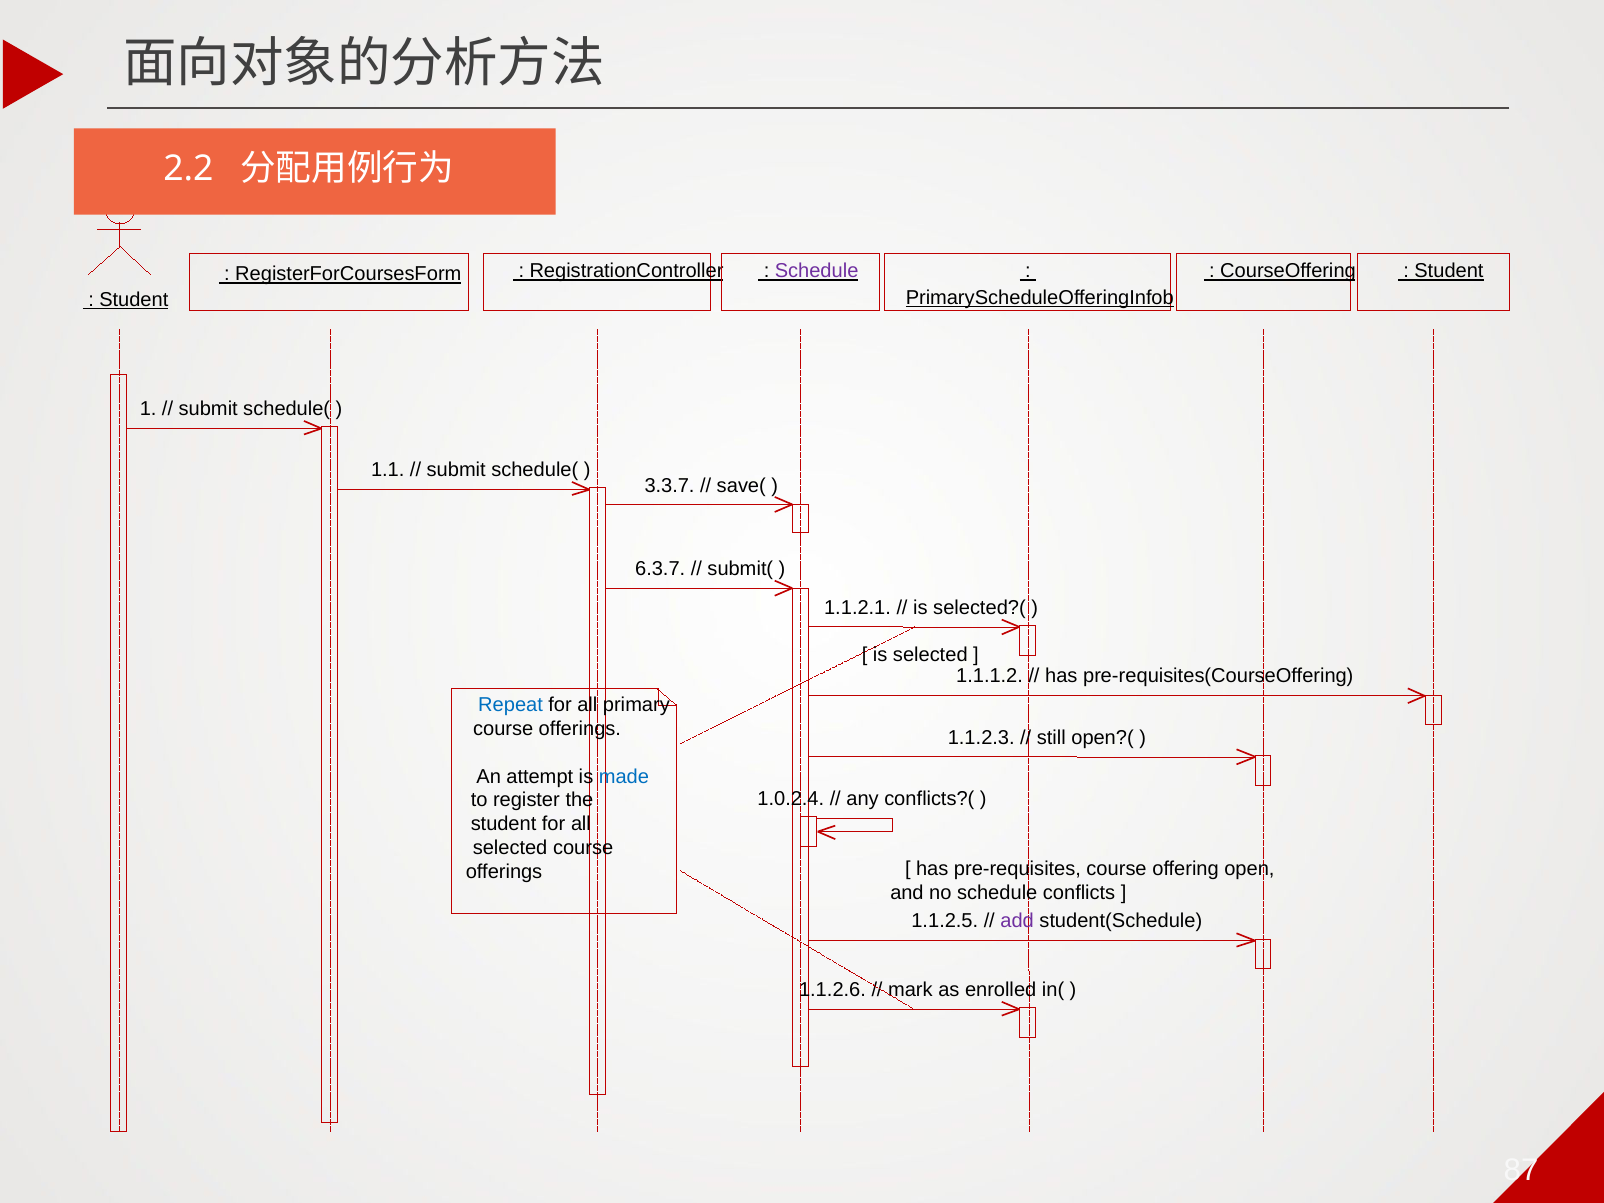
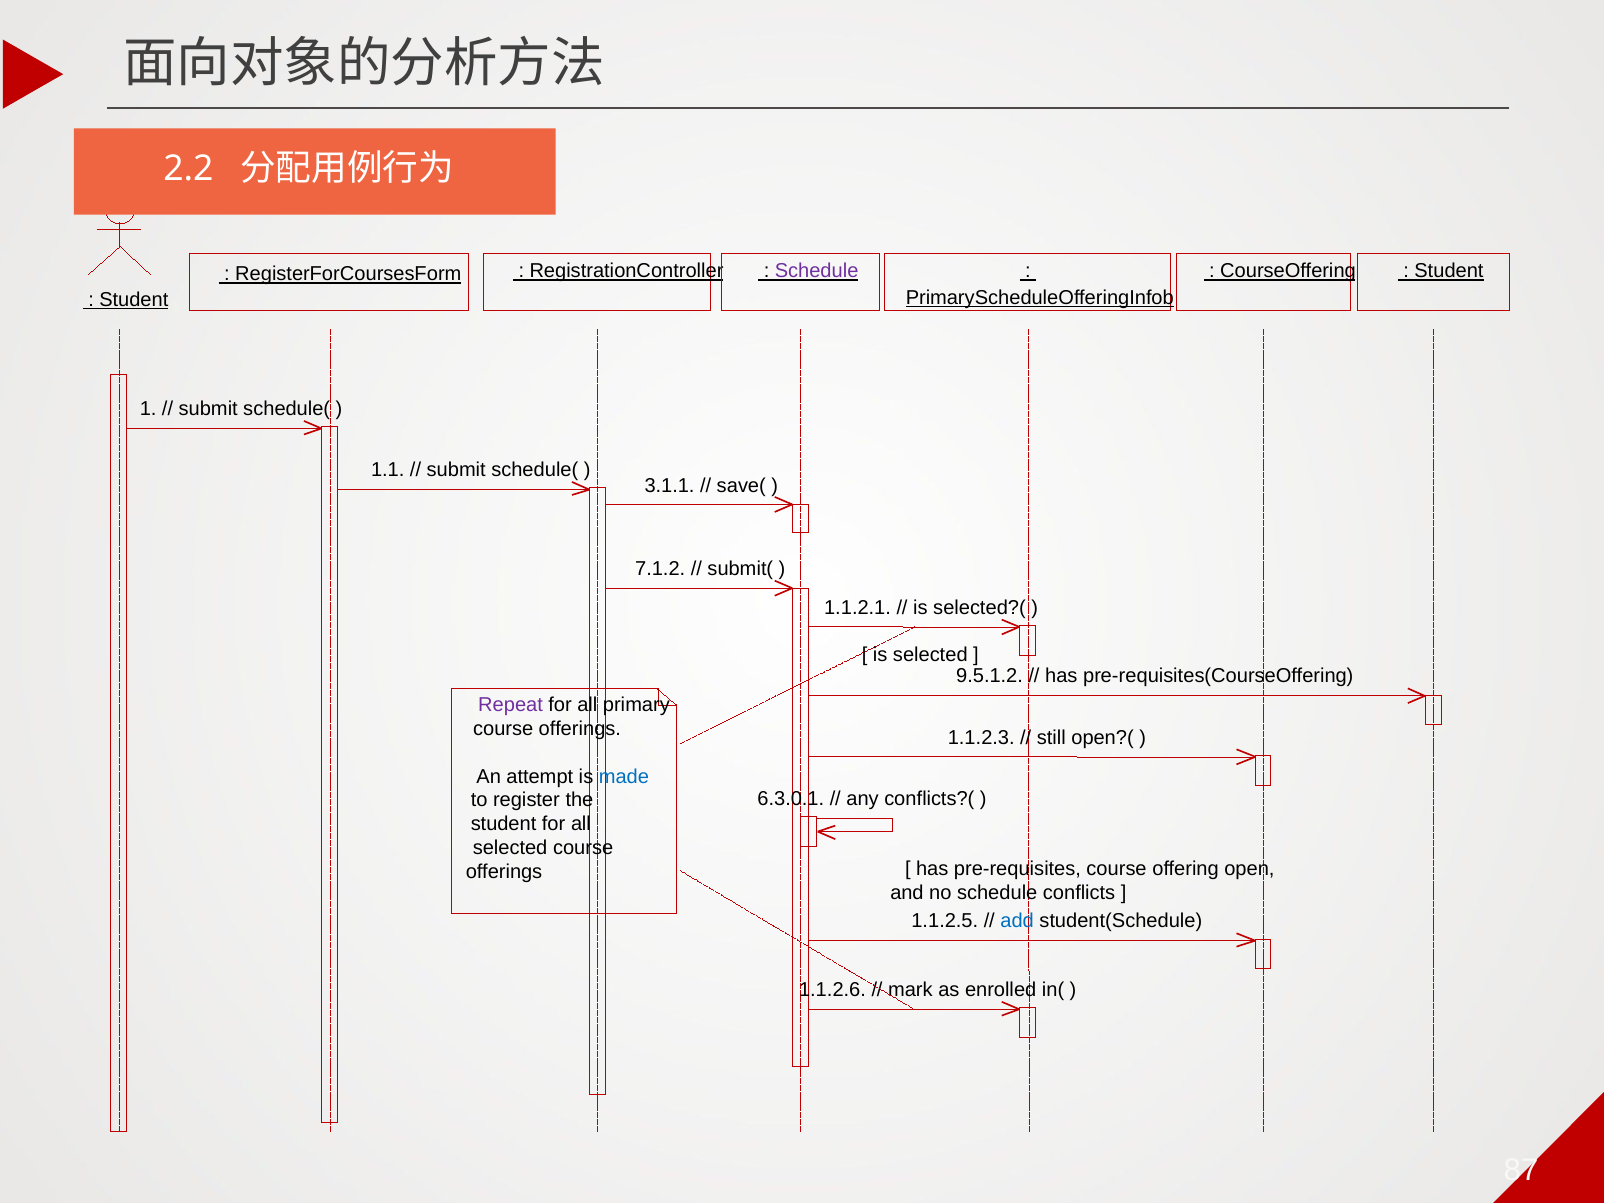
3.3.7: 3.3.7 -> 3.1.1 (670, 485)
6.3.7: 6.3.7 -> 7.1.2 (660, 569)
1.1.1.2: 1.1.1.2 -> 9.5.1.2 (990, 676)
Repeat colour: blue -> purple (511, 705)
1.0.2.4: 1.0.2.4 -> 6.3.0.1 (791, 799)
add colour: purple -> blue (1017, 921)
